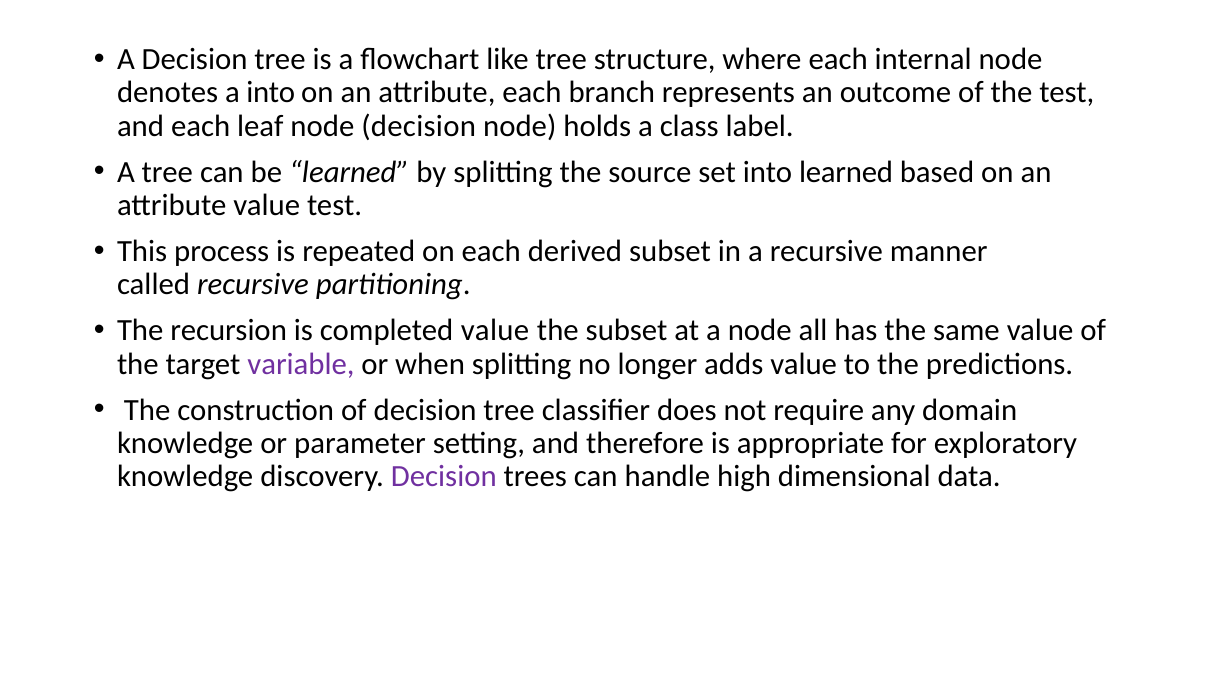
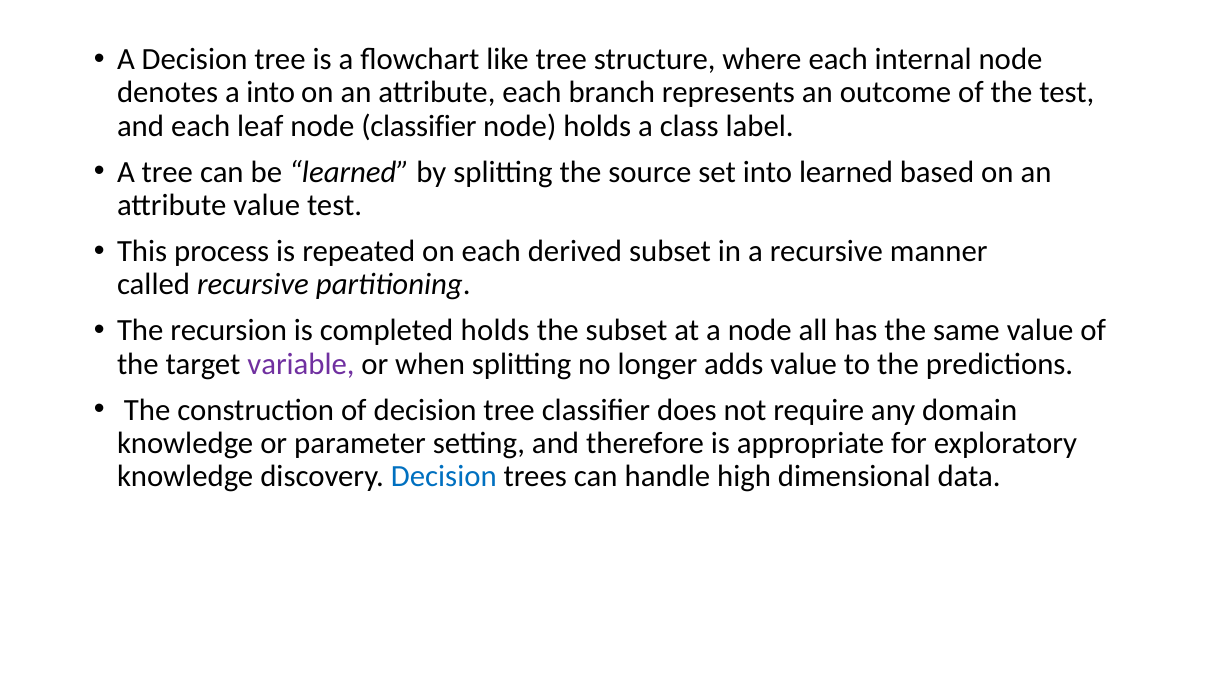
node decision: decision -> classifier (419, 126)
completed value: value -> holds (495, 331)
Decision colour: purple -> blue (444, 476)
